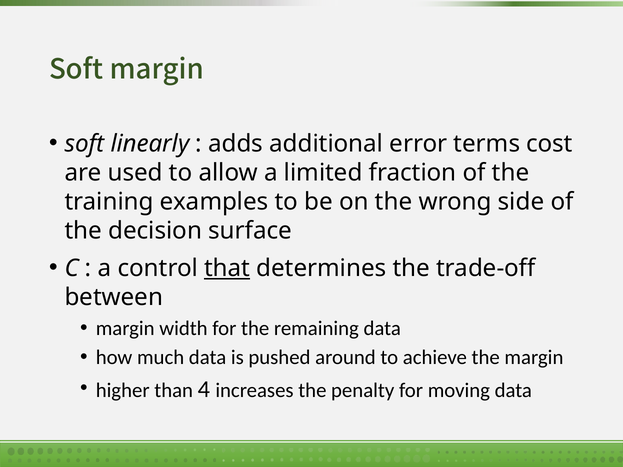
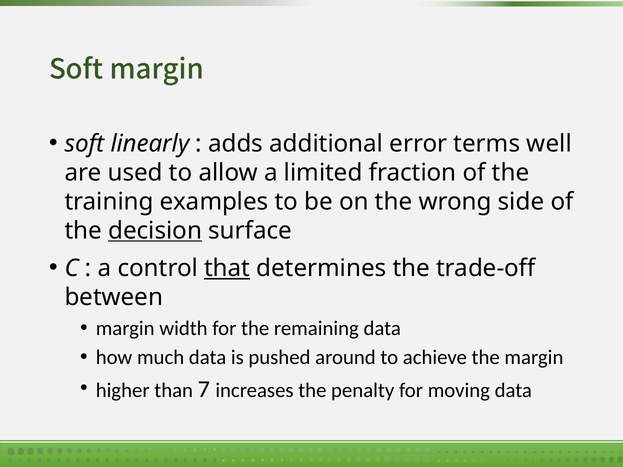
cost: cost -> well (549, 144)
decision underline: none -> present (155, 231)
4: 4 -> 7 (204, 389)
